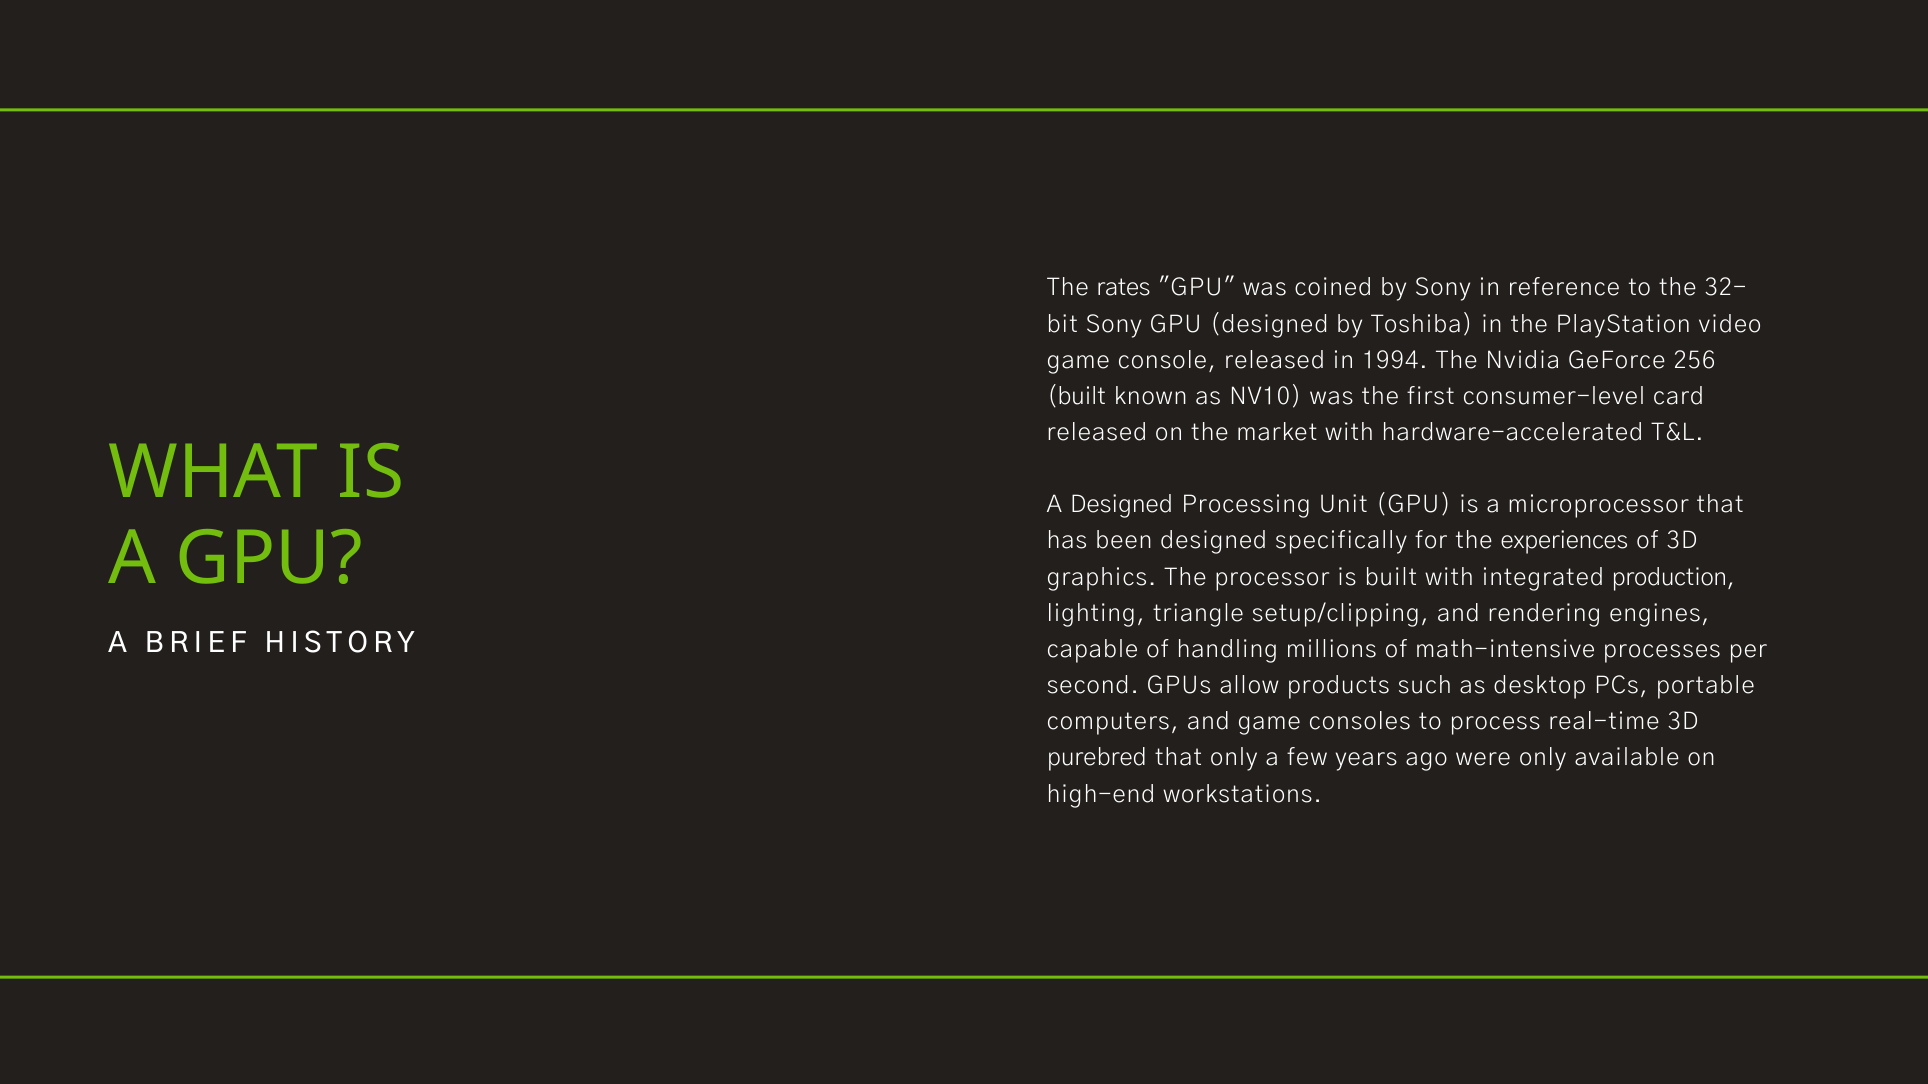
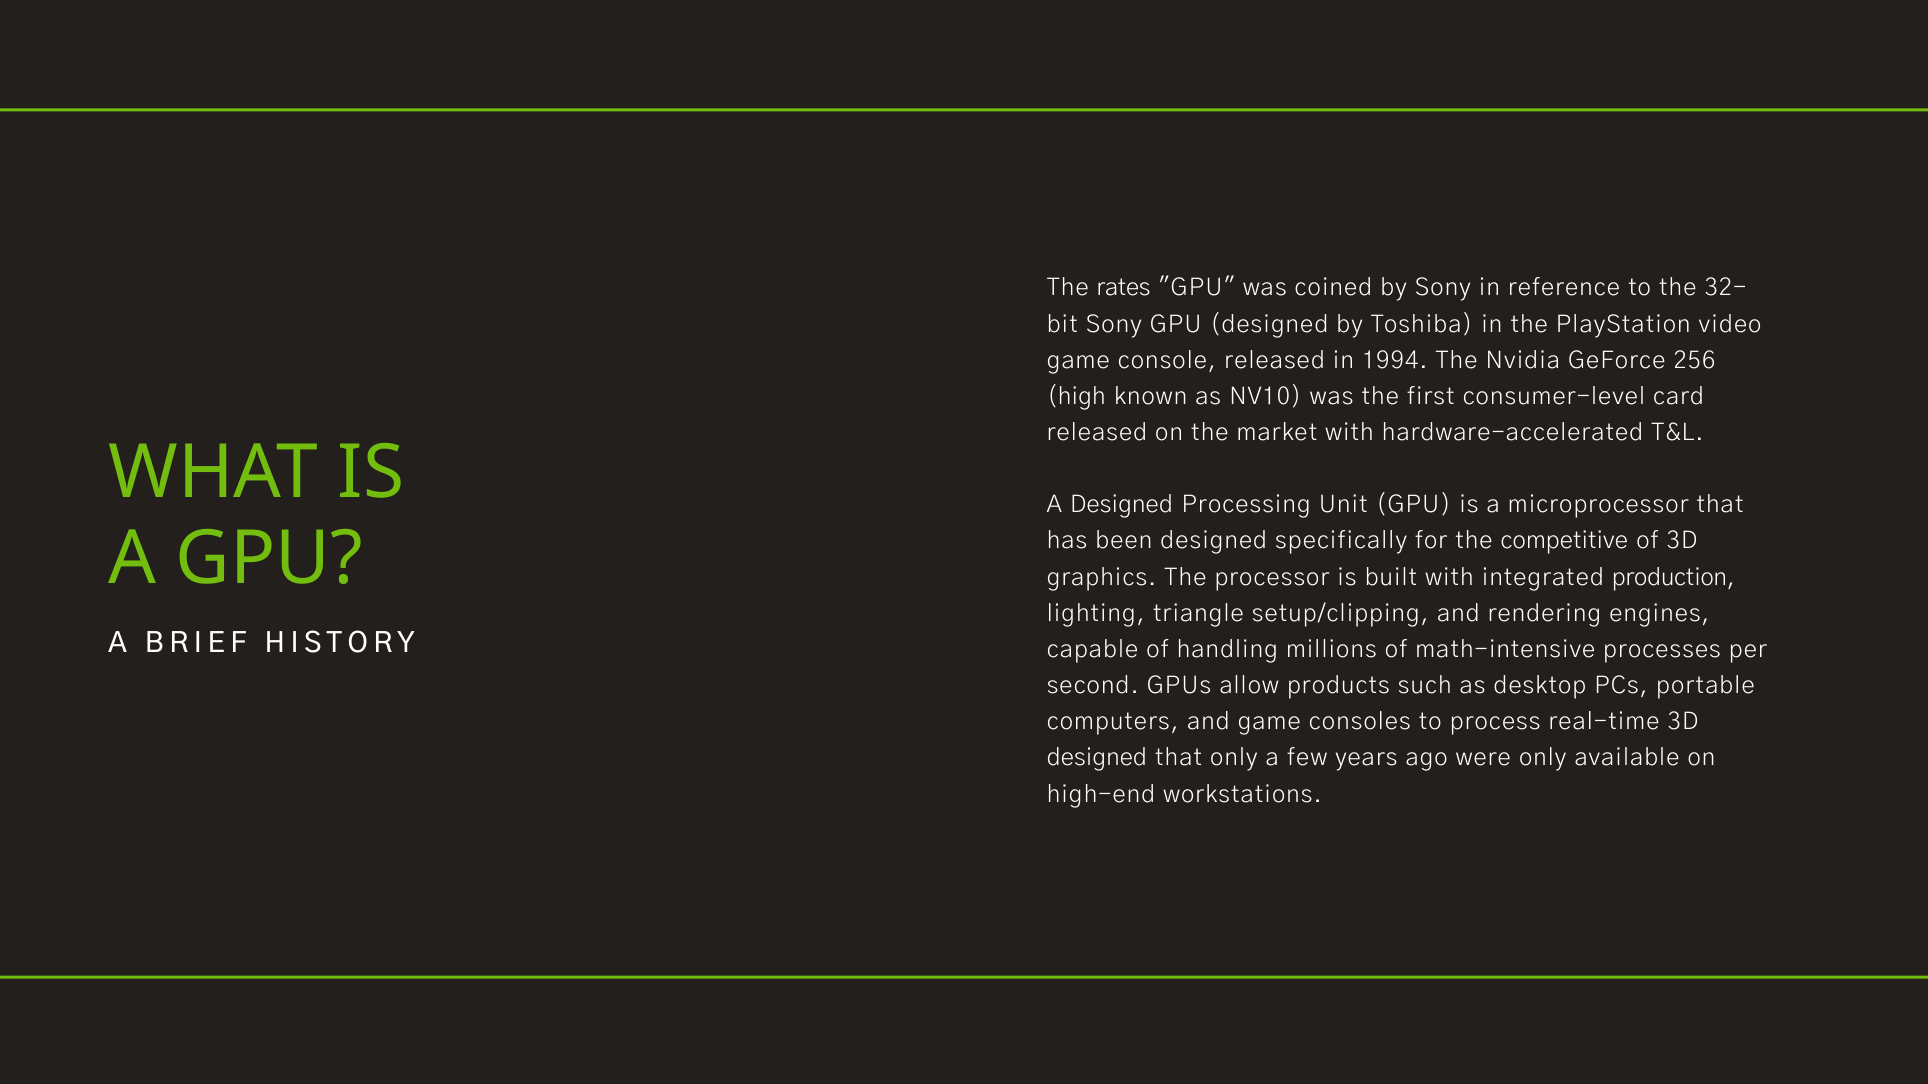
built: built -> high (1076, 397)
experiences: experiences -> competitive (1564, 541)
purebred: purebred -> designed (1097, 758)
